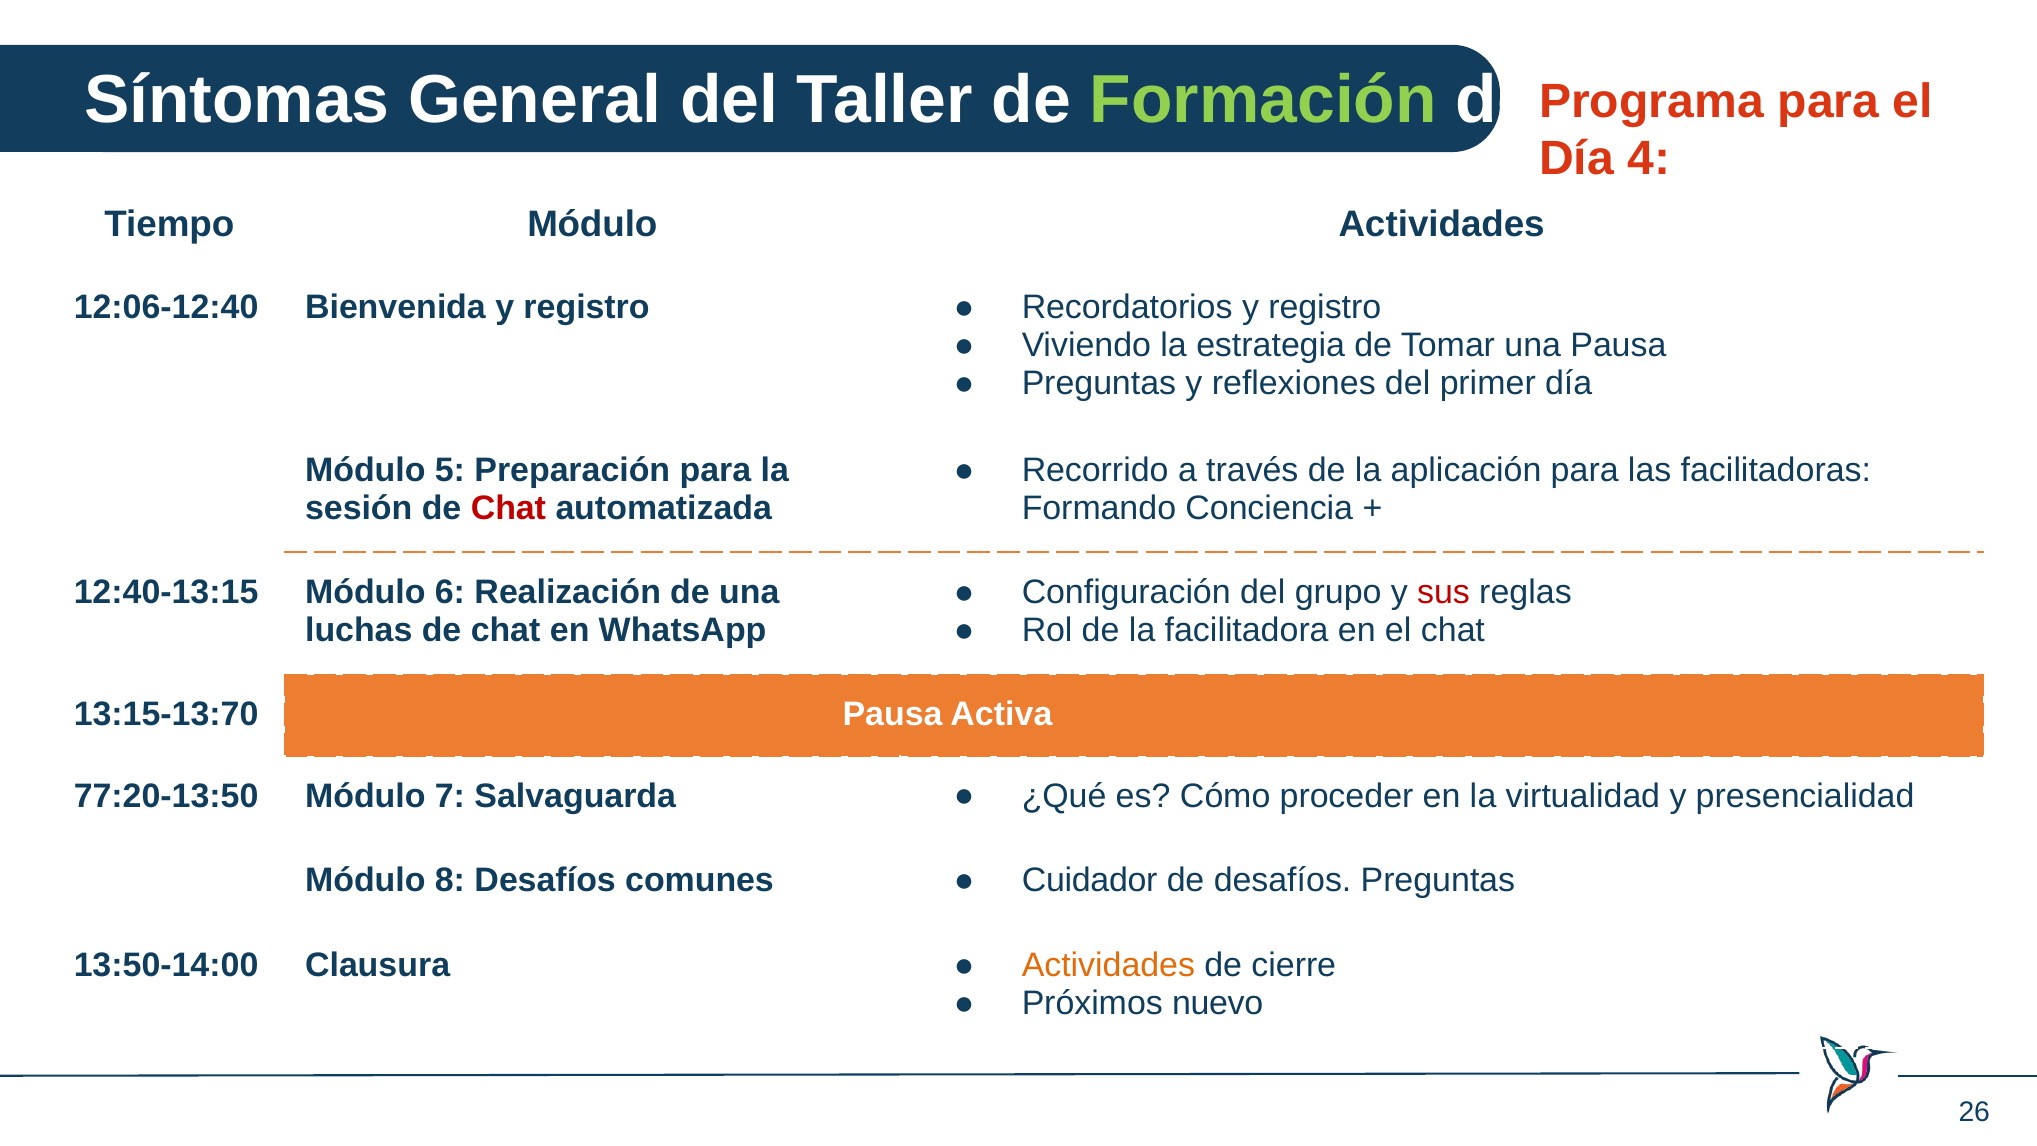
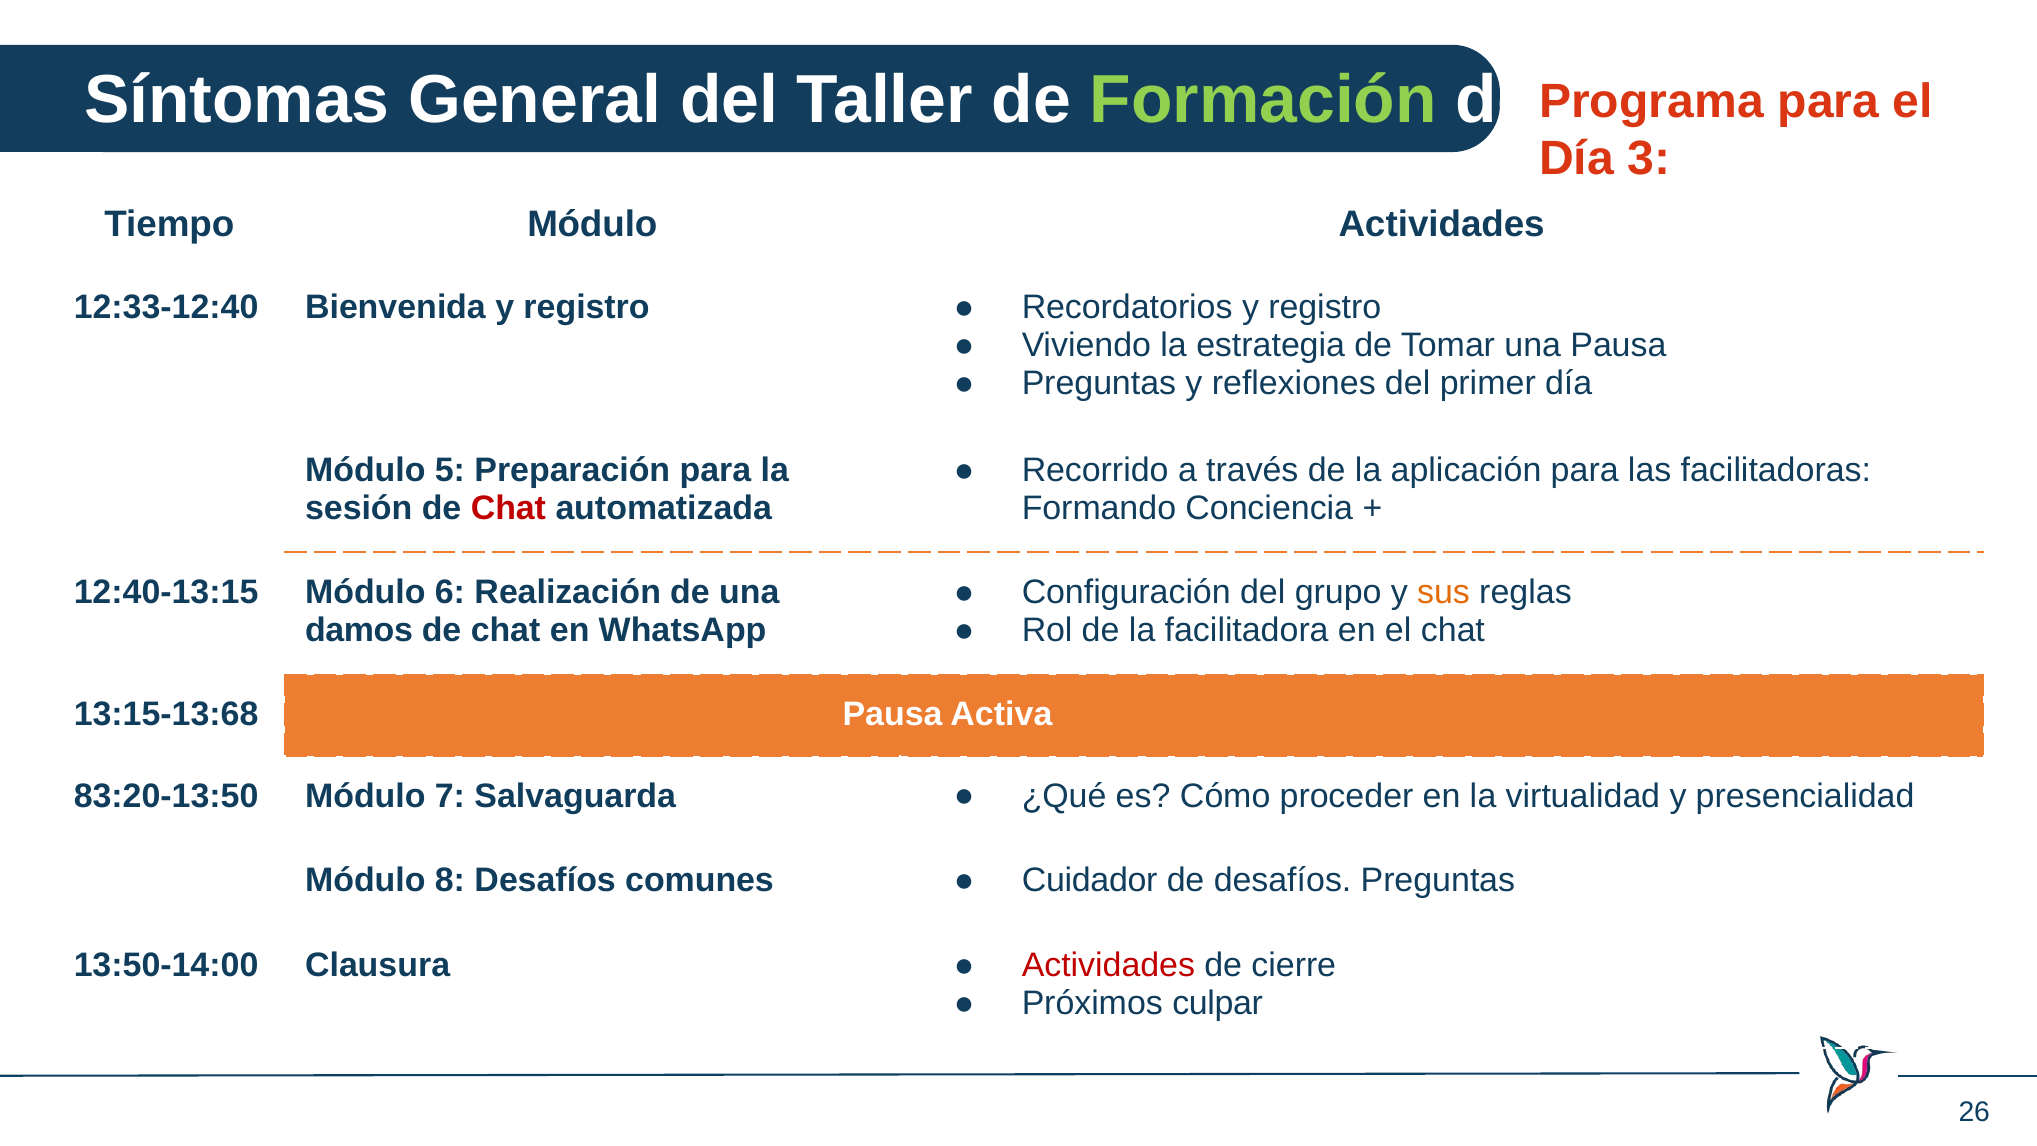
4: 4 -> 3 (1649, 159)
12:06-12:40: 12:06-12:40 -> 12:33-12:40 (166, 307)
sus colour: red -> orange (1444, 592)
luchas: luchas -> damos (359, 630)
13:15-13:70: 13:15-13:70 -> 13:15-13:68 (166, 714)
77:20-13:50: 77:20-13:50 -> 83:20-13:50 (166, 796)
Actividades colour: orange -> red (1108, 966)
nuevo: nuevo -> culpar (1218, 1004)
